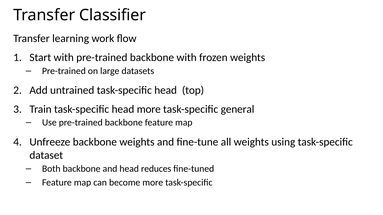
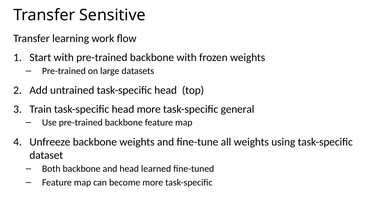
Classifier: Classifier -> Sensitive (112, 15)
reduces: reduces -> learned (156, 169)
